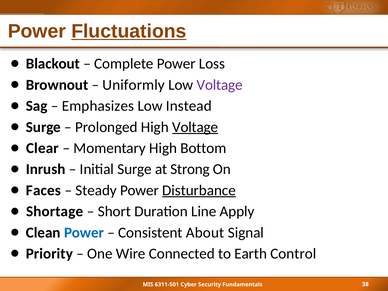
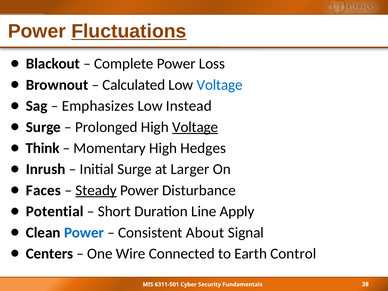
Uniformly: Uniformly -> Calculated (134, 85)
Voltage colour: purple -> blue (220, 85)
Clear: Clear -> Think (43, 148)
Bottom: Bottom -> Hedges (203, 148)
Strong: Strong -> Larger (190, 169)
Steady underline: none -> present (96, 190)
Disturbance underline: present -> none (199, 190)
Shortage: Shortage -> Potential (55, 211)
Priority: Priority -> Centers (49, 254)
